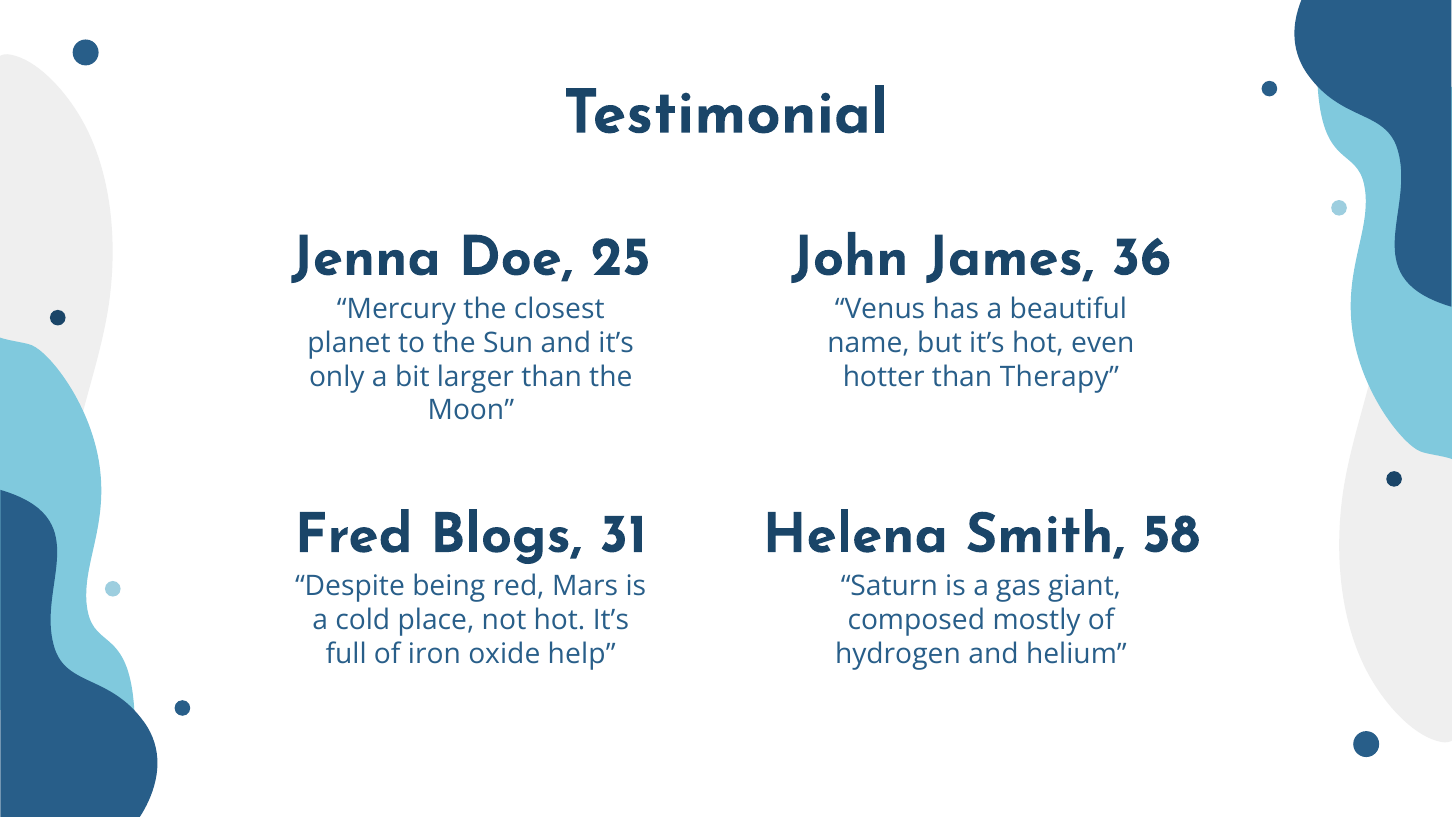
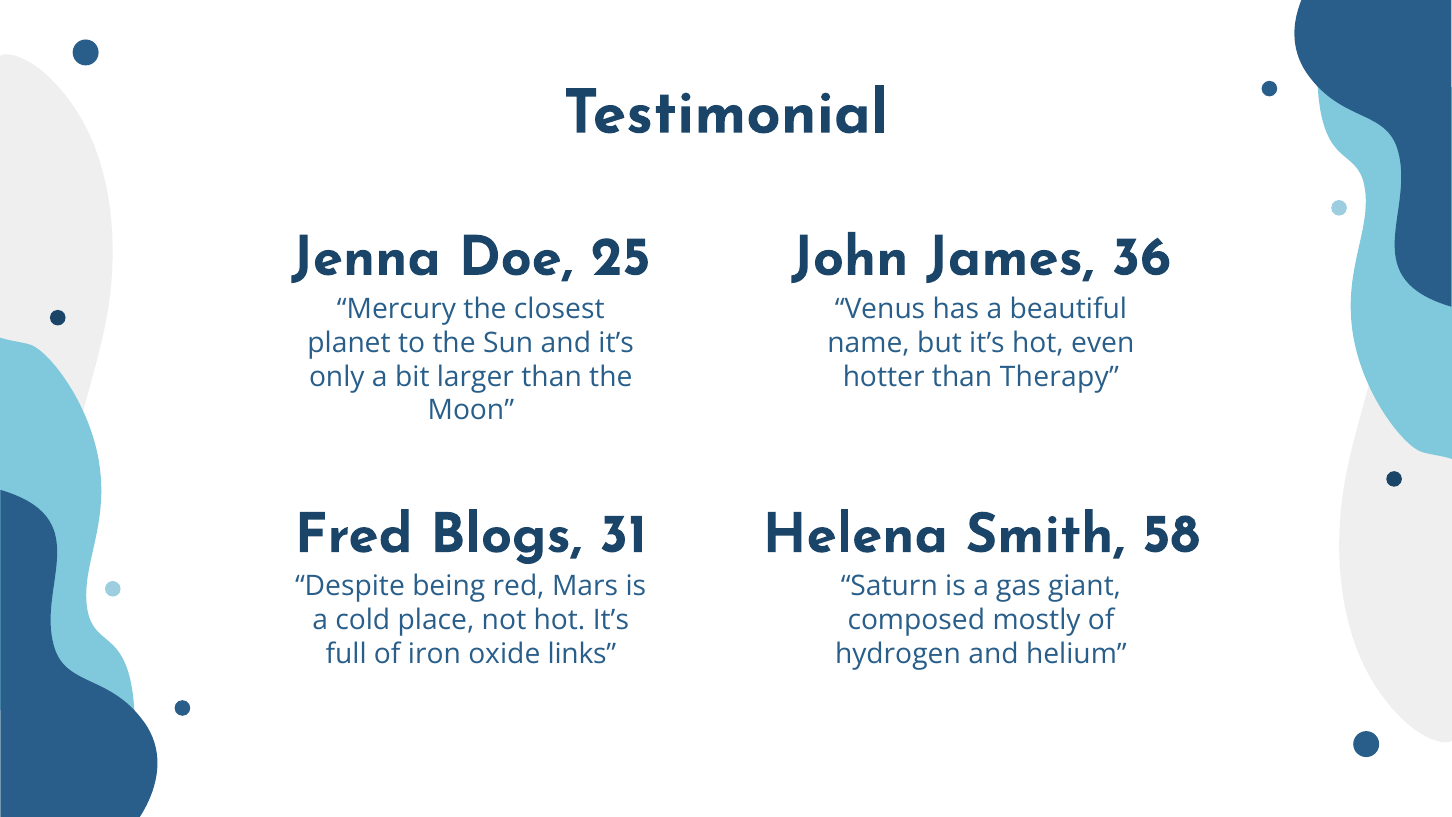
help: help -> links (582, 654)
